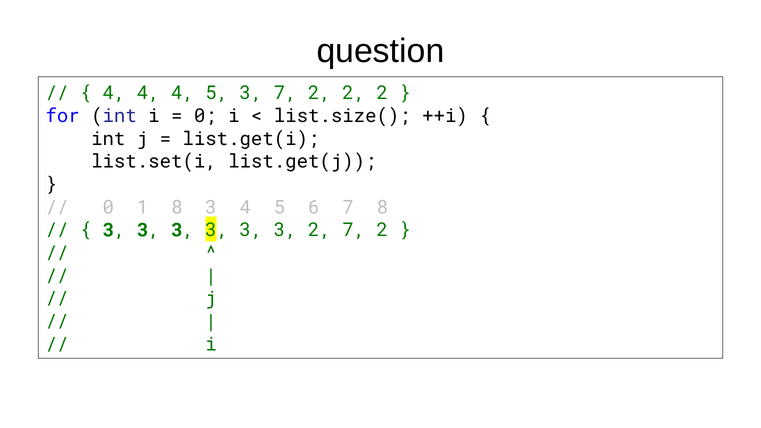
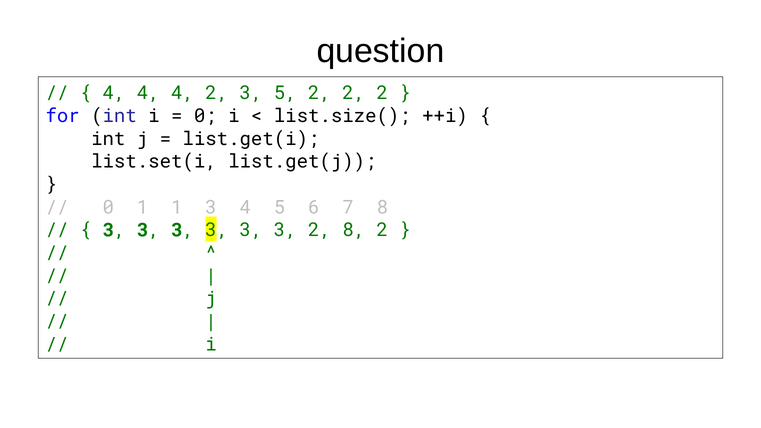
4 4 5: 5 -> 2 (217, 93)
3 7: 7 -> 5 (285, 93)
1 8: 8 -> 1 (177, 207)
2 7: 7 -> 8 (354, 230)
